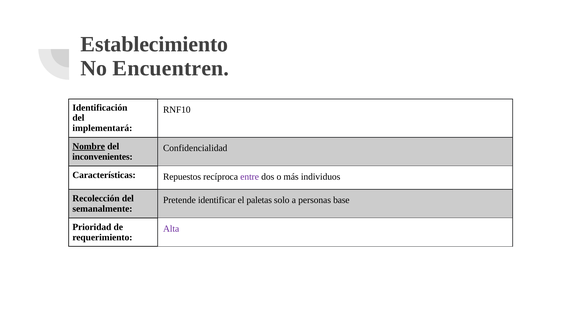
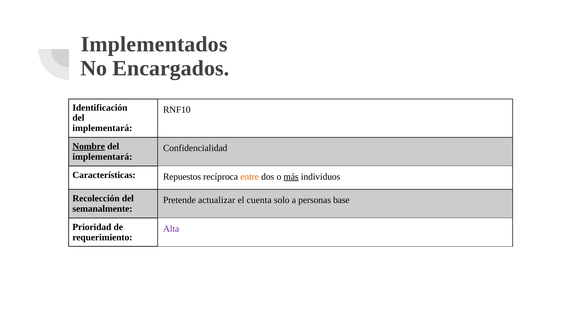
Establecimiento: Establecimiento -> Implementados (154, 44)
Encuentren: Encuentren -> Encargados (171, 68)
inconvenientes: inconvenientes -> implementará (102, 157)
entre colour: purple -> orange (250, 176)
más underline: none -> present (291, 176)
identificar: identificar -> actualizar (217, 200)
paletas: paletas -> cuenta (259, 200)
